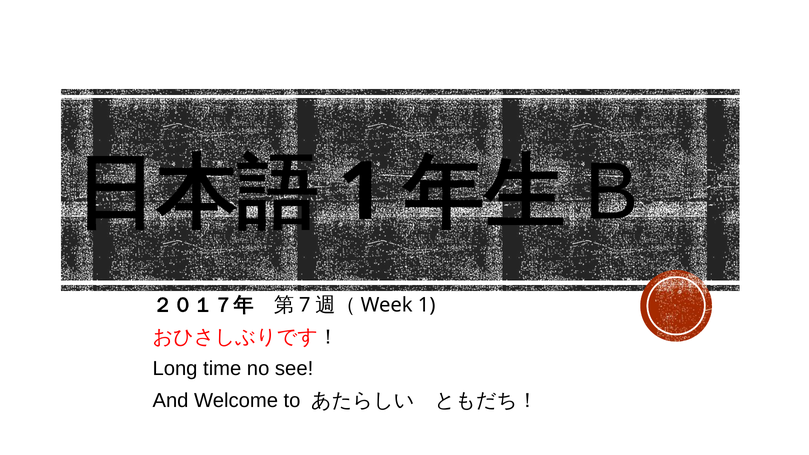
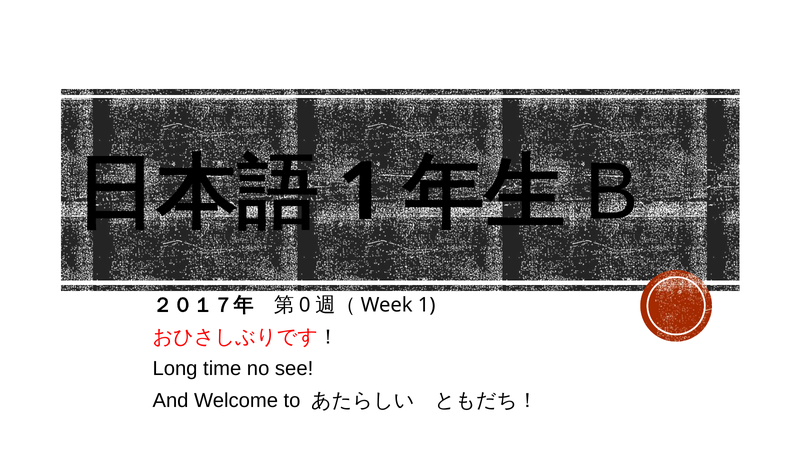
7: 7 -> 0 (305, 305)
